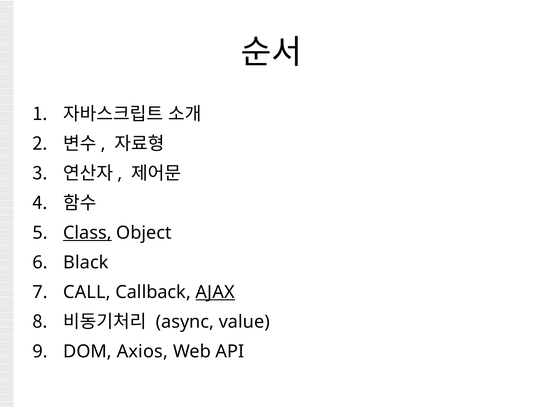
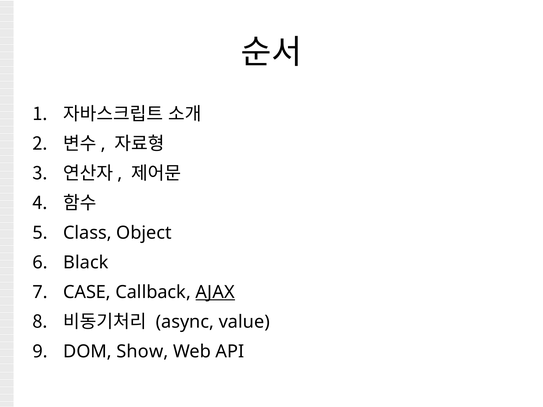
Class underline: present -> none (87, 233)
CALL: CALL -> CASE (87, 292)
Axios: Axios -> Show (142, 352)
